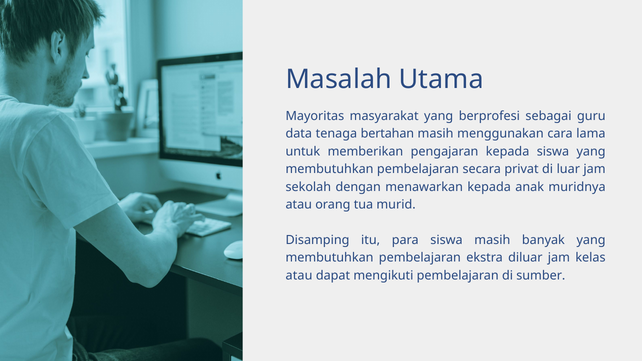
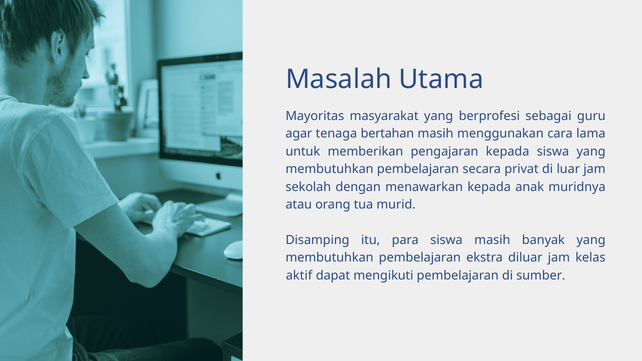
data: data -> agar (299, 134)
atau: atau -> aktif (299, 275)
